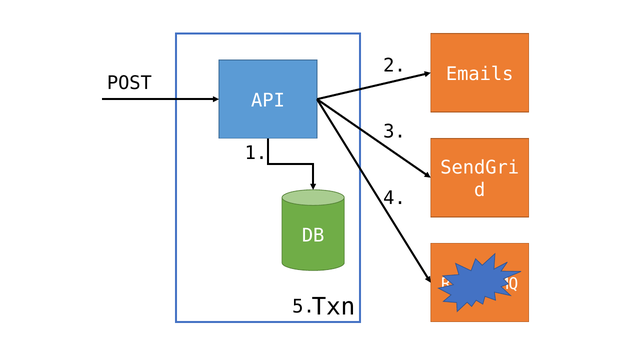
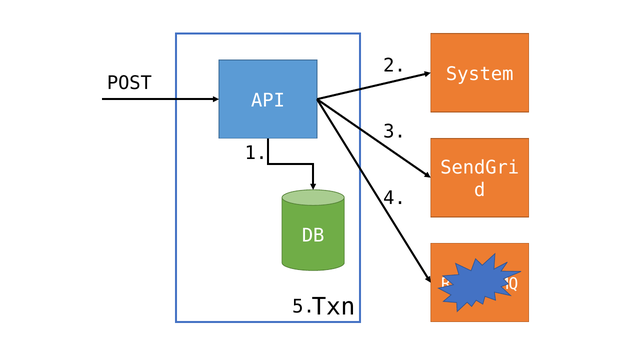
Emails: Emails -> System (480, 74)
